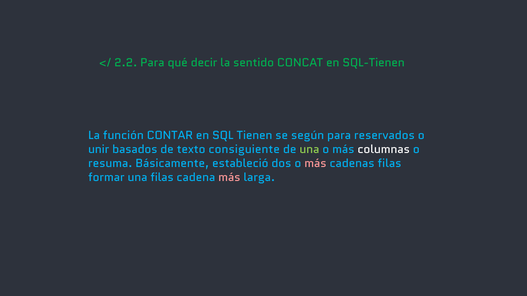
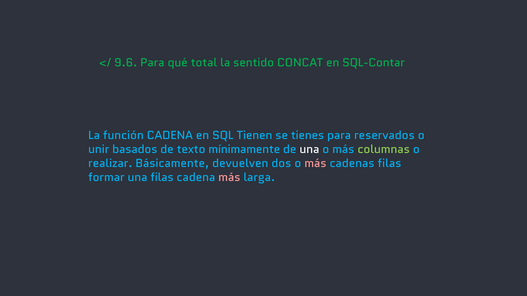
2.2: 2.2 -> 9.6 (126, 63)
decir: decir -> total (204, 63)
SQL-Tienen: SQL-Tienen -> SQL-Contar (374, 63)
función CONTAR: CONTAR -> CADENA (170, 136)
según: según -> tienes (308, 136)
consiguiente: consiguiente -> mínimamente (244, 150)
una colour: light green -> white (309, 150)
columnas colour: white -> light green (384, 150)
resuma: resuma -> realizar (110, 164)
estableció: estableció -> devuelven (240, 164)
